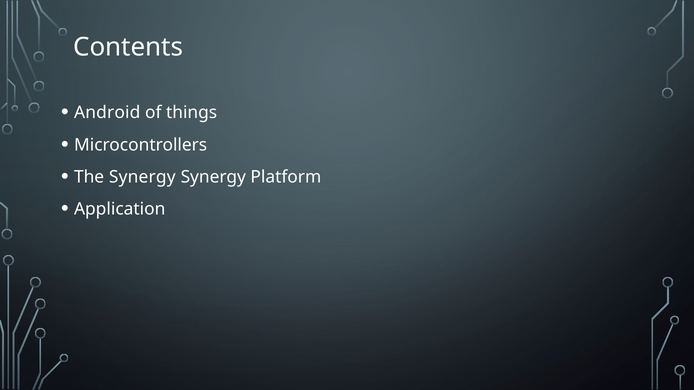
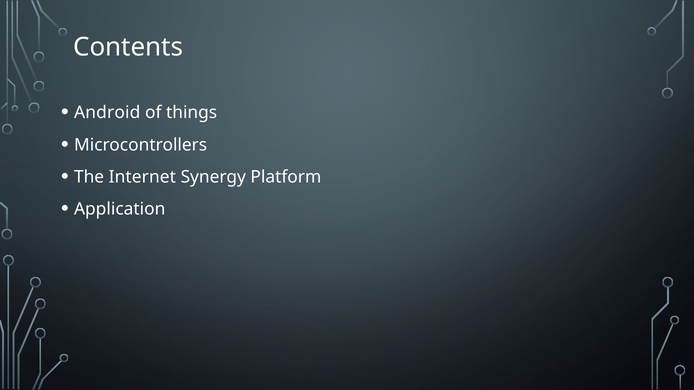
The Synergy: Synergy -> Internet (142, 177)
